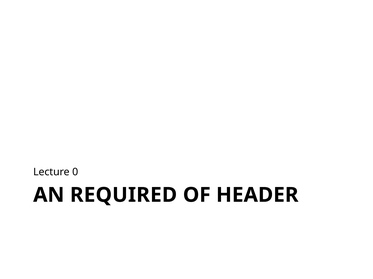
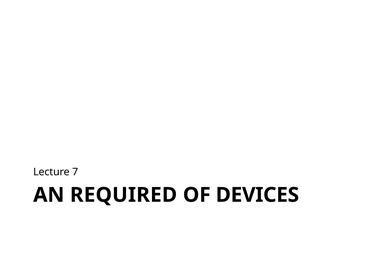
0: 0 -> 7 (75, 172)
HEADER: HEADER -> DEVICES (257, 195)
